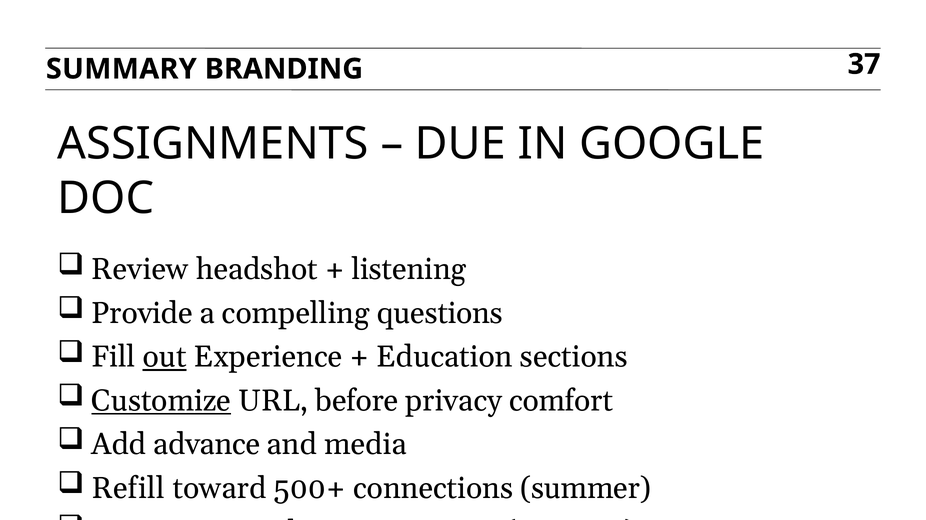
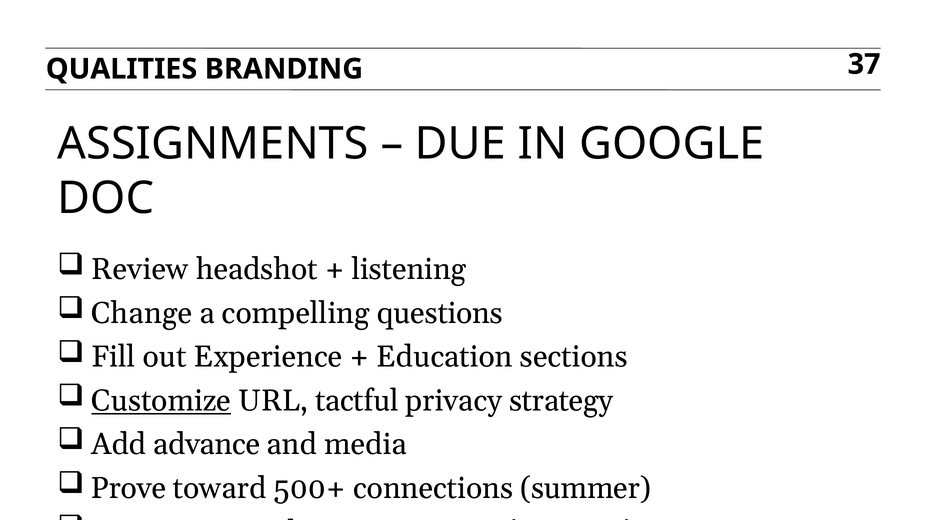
SUMMARY: SUMMARY -> QUALITIES (122, 69)
Provide: Provide -> Change (142, 313)
out underline: present -> none (165, 357)
before: before -> tactful (357, 401)
comfort: comfort -> strategy (561, 401)
Refill: Refill -> Prove (129, 488)
